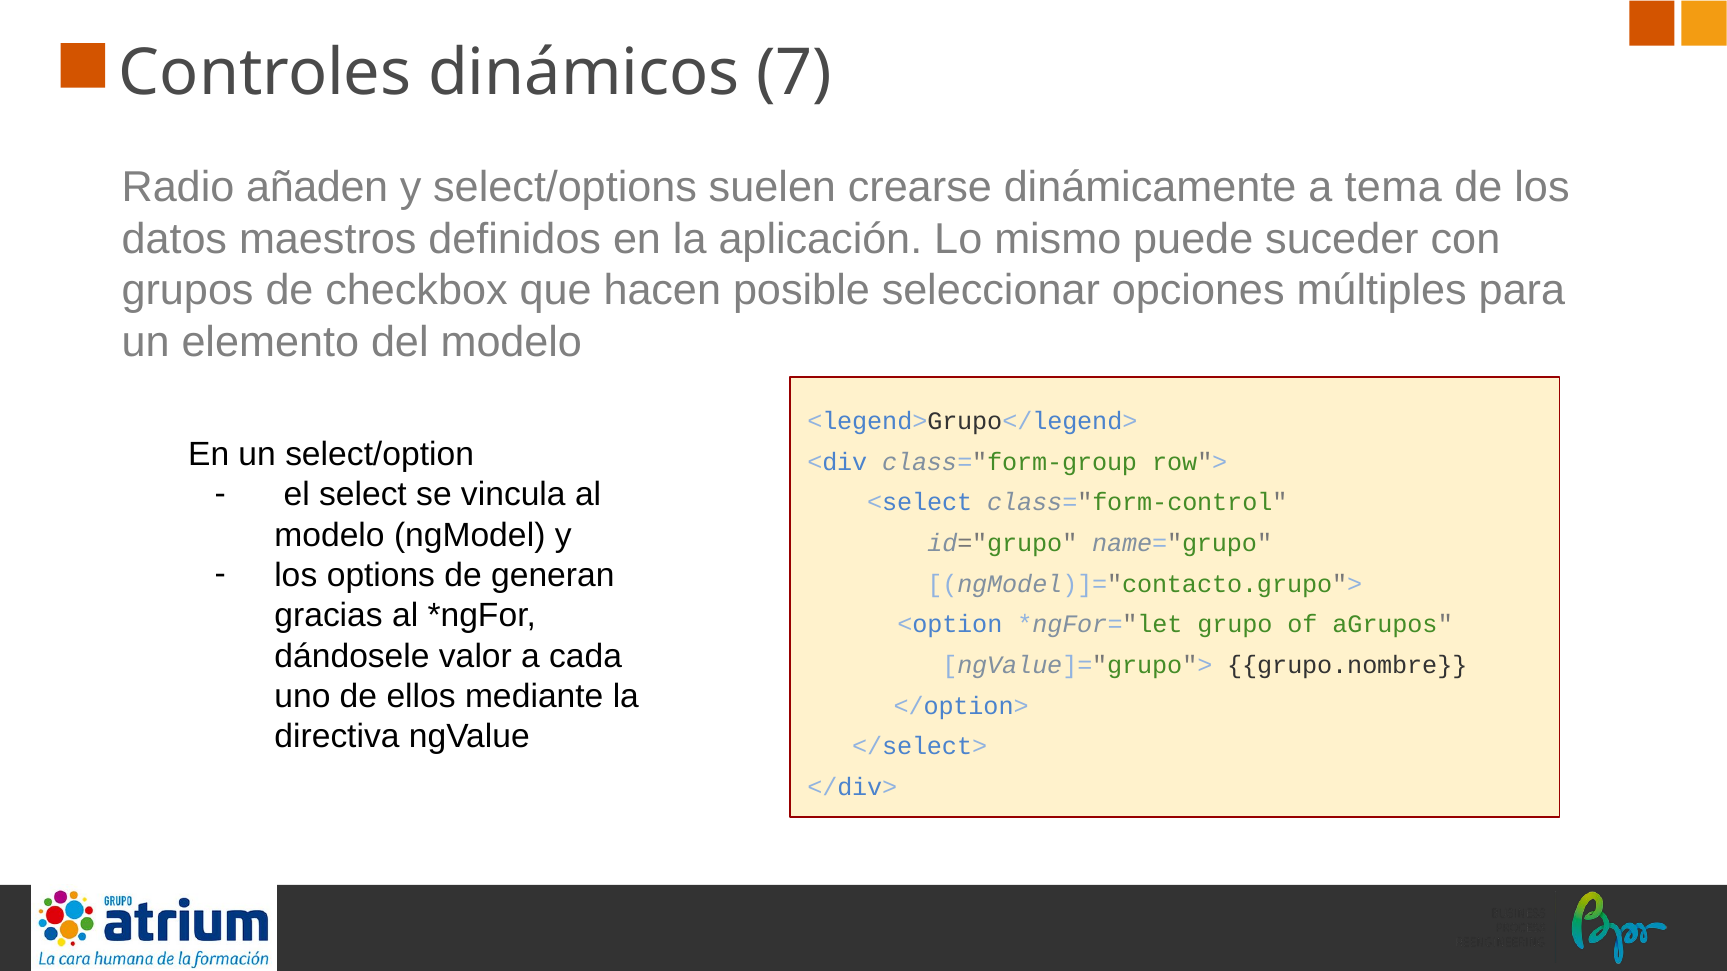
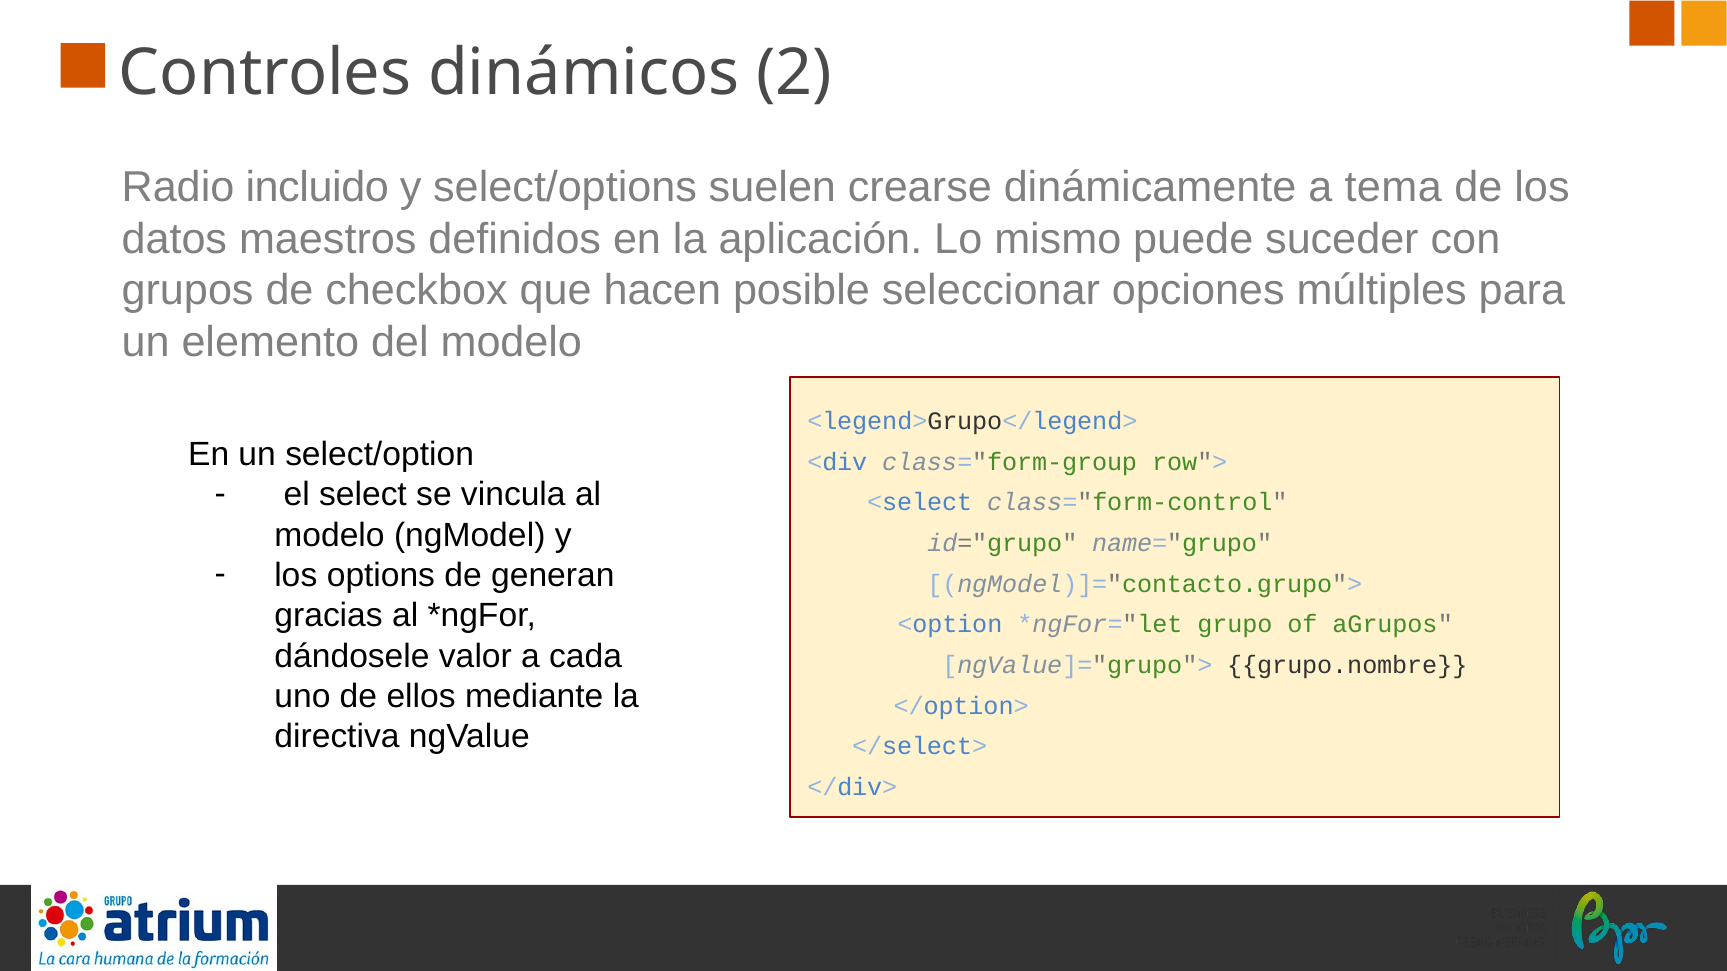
7: 7 -> 2 (794, 73)
añaden: añaden -> incluido (317, 187)
